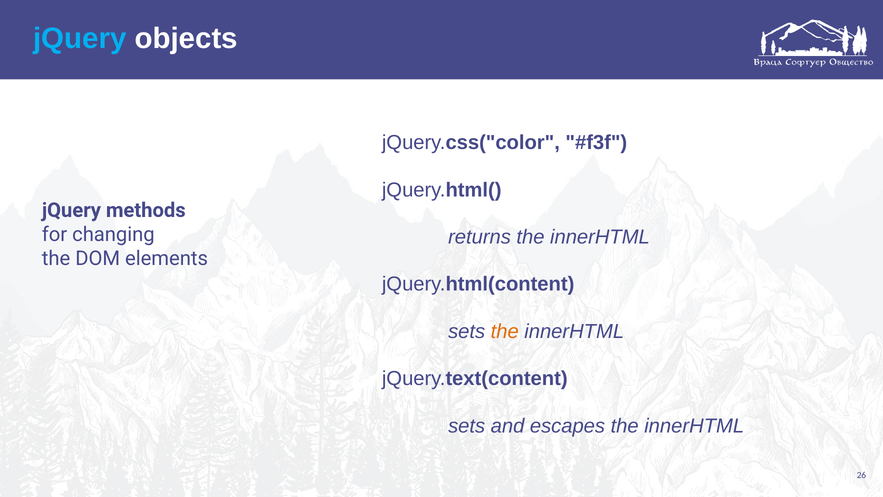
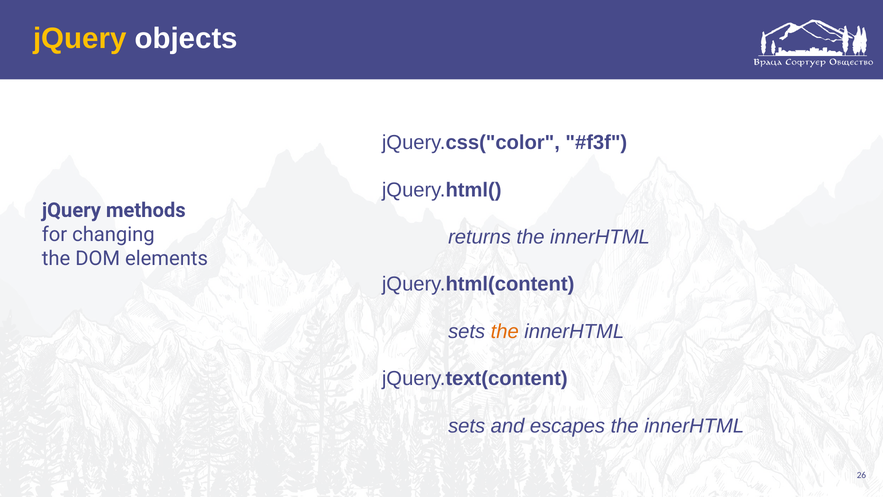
jQuery colour: light blue -> yellow (80, 39)
